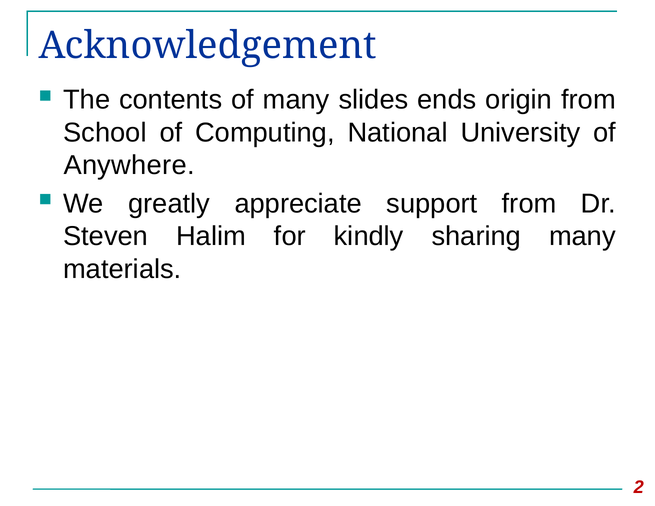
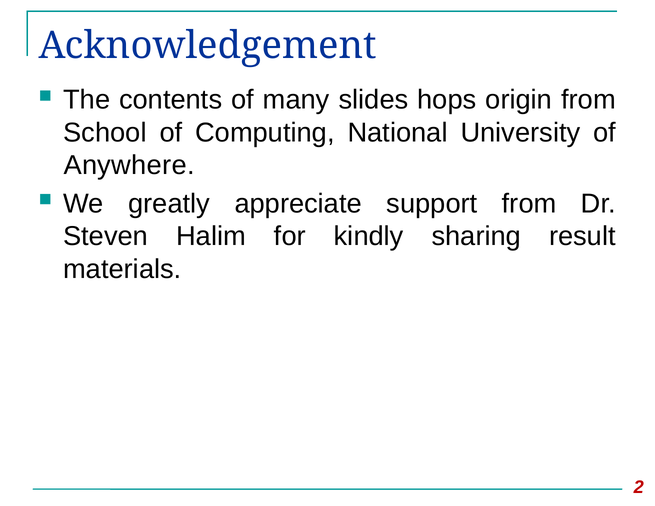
ends: ends -> hops (447, 100)
sharing many: many -> result (582, 236)
